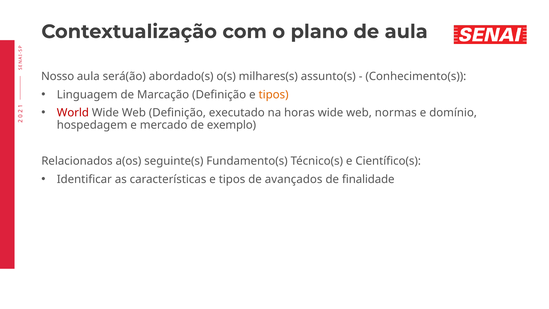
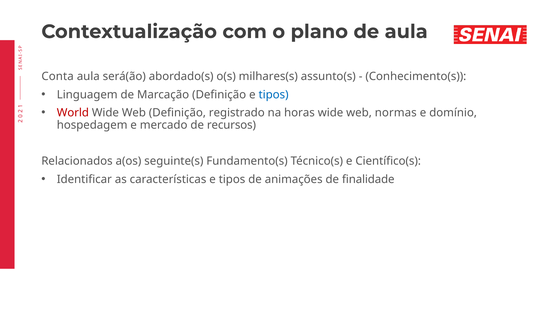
Nosso: Nosso -> Conta (58, 76)
tipos colour: orange -> blue (274, 95)
executado: executado -> registrado (237, 113)
exemplo: exemplo -> recursos (231, 125)
avançados: avançados -> animações (294, 179)
